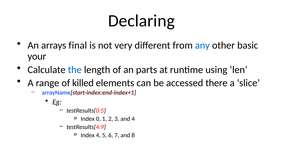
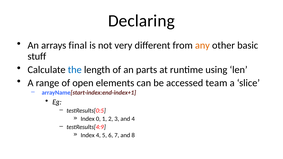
any colour: blue -> orange (202, 45)
your: your -> stuff (37, 56)
killed: killed -> open (83, 83)
there: there -> team (216, 83)
